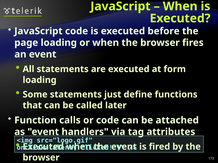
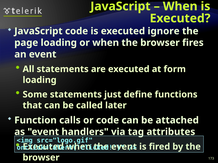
before: before -> ignore (164, 31)
